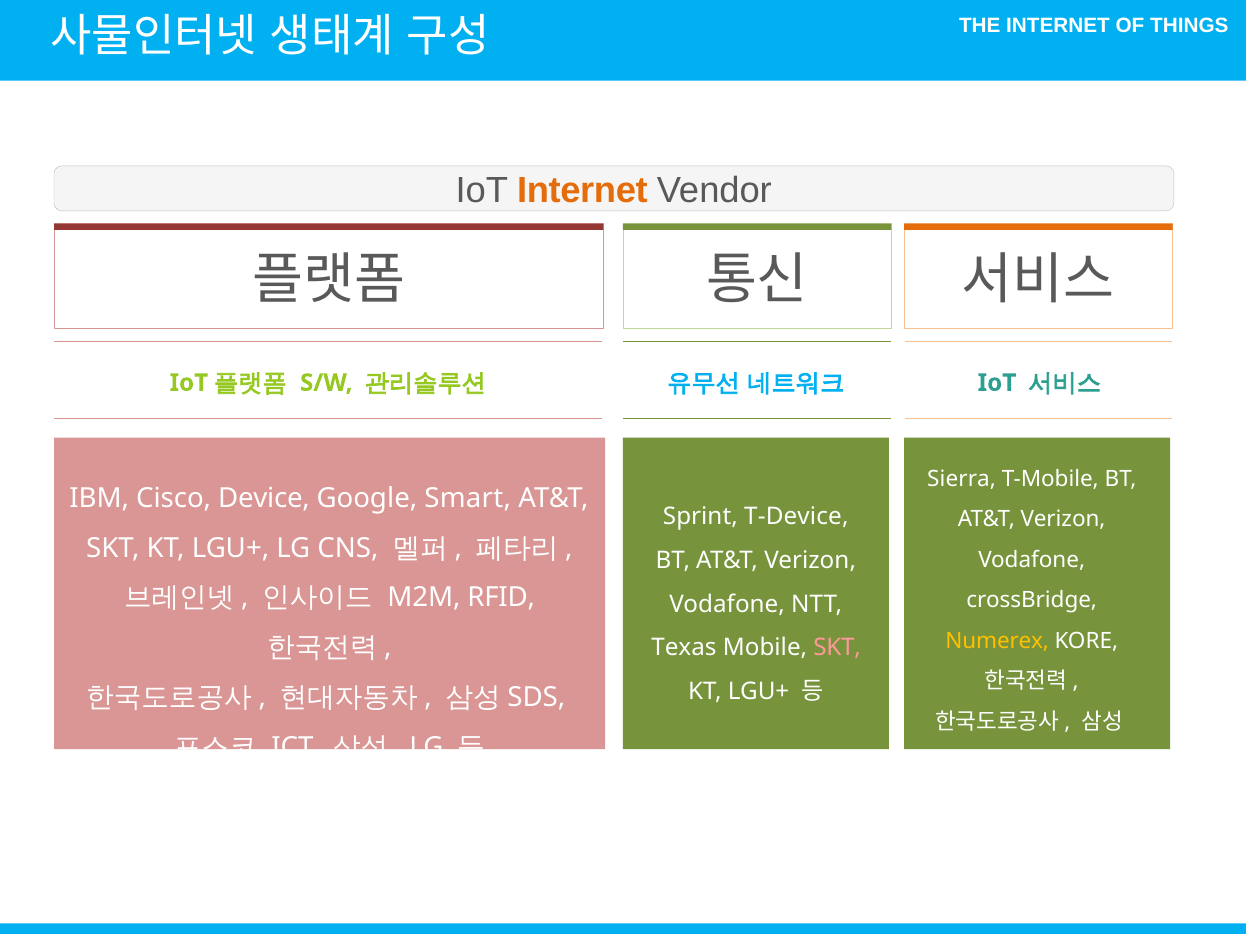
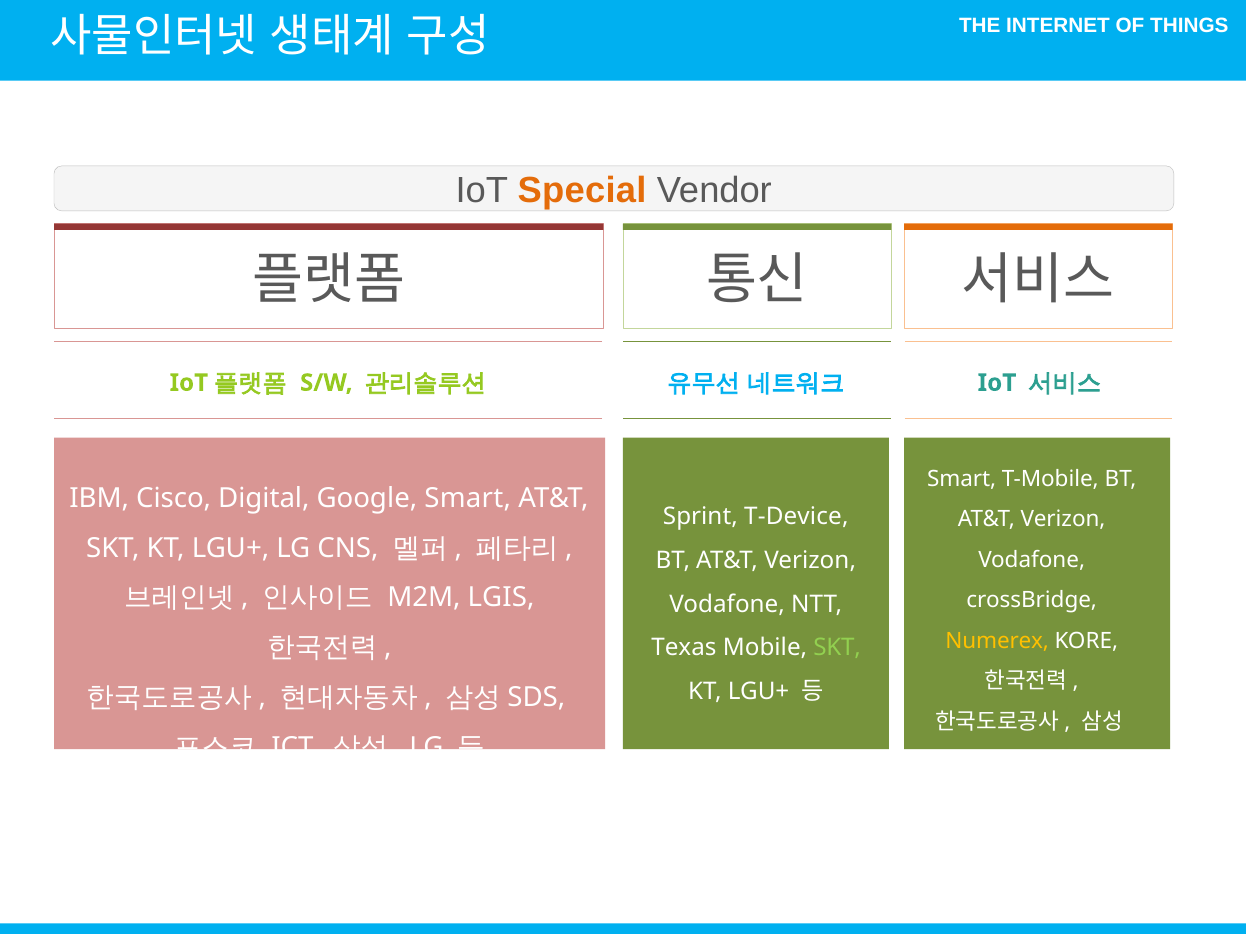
IoT Internet: Internet -> Special (582, 191)
Sierra: Sierra -> Smart (962, 479)
Device: Device -> Digital (264, 499)
RFID: RFID -> LGIS (501, 598)
SKT colour: pink -> light green (837, 648)
